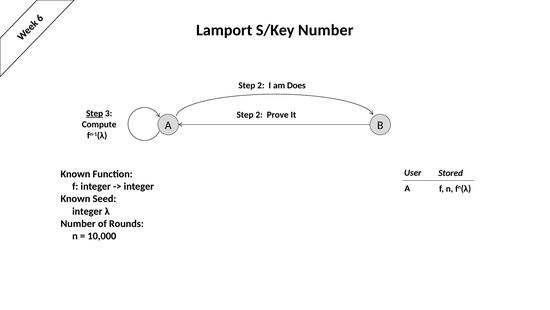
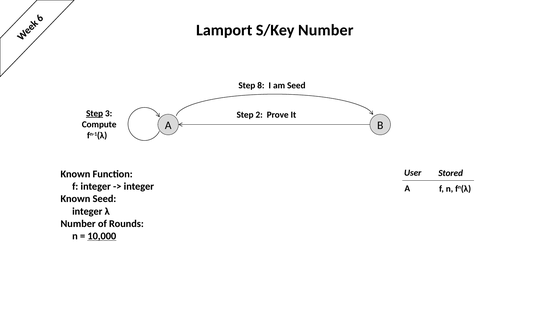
2: 2 -> 8 (261, 85)
am Does: Does -> Seed (296, 85)
10,000 underline: none -> present (102, 236)
